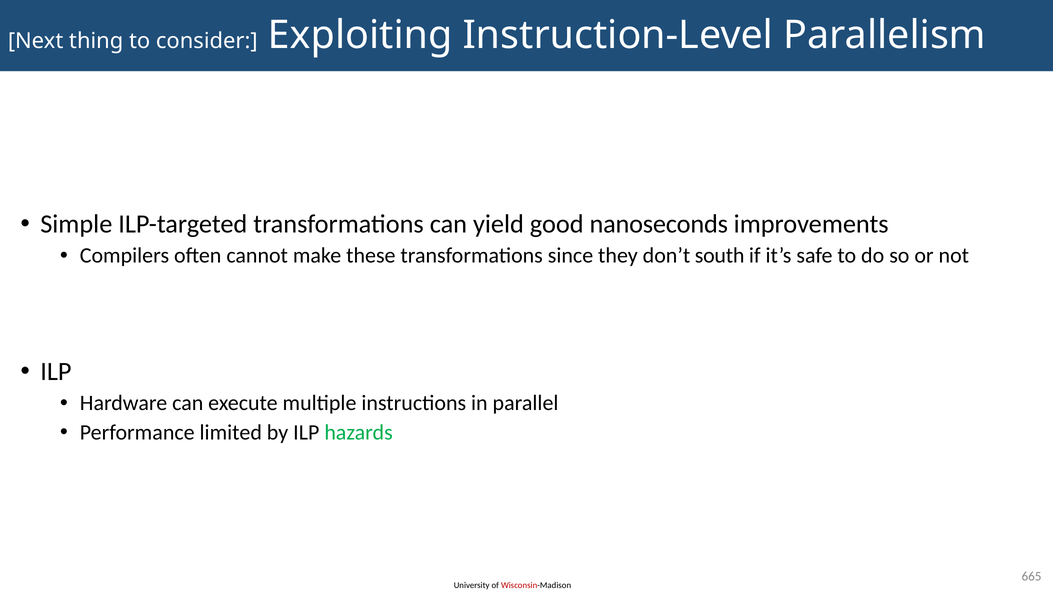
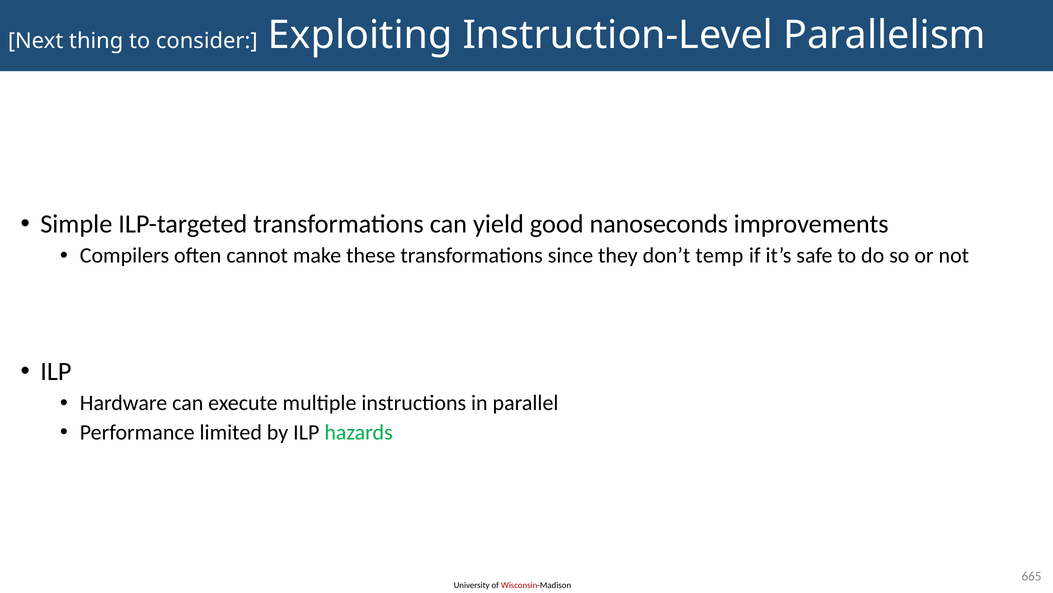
south: south -> temp (719, 255)
